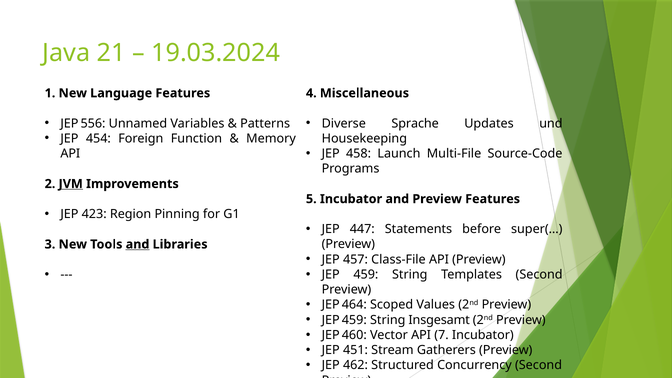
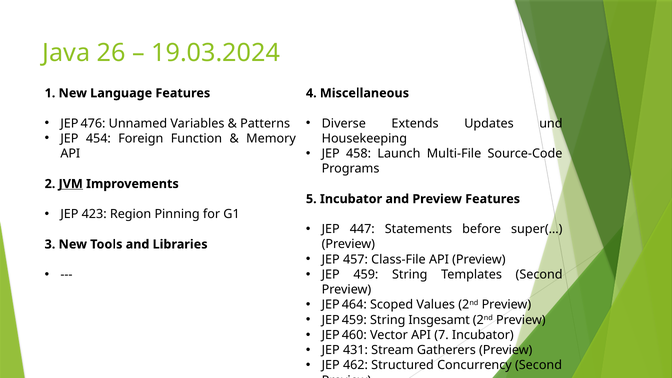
21: 21 -> 26 (111, 53)
556: 556 -> 476 (93, 123)
Sprache: Sprache -> Extends (415, 123)
and underline: present -> none (138, 244)
451: 451 -> 431 (355, 350)
